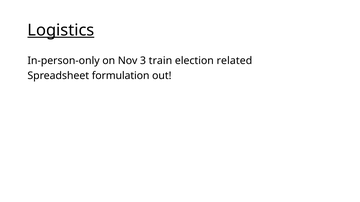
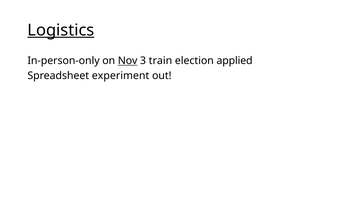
Nov underline: none -> present (128, 61)
related: related -> applied (235, 61)
formulation: formulation -> experiment (121, 76)
